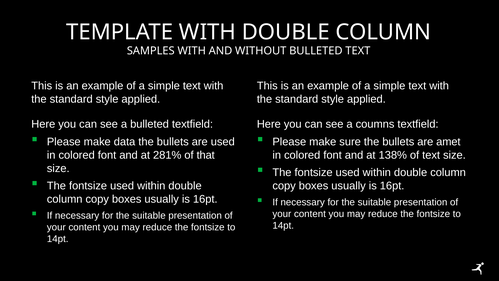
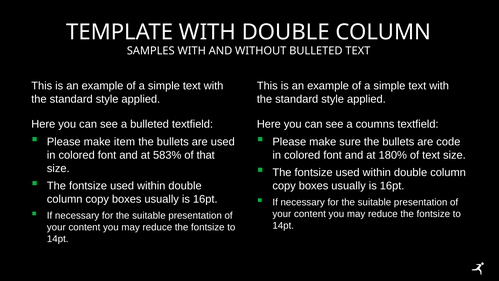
data: data -> item (124, 142)
amet: amet -> code (448, 142)
281%: 281% -> 583% (167, 155)
138%: 138% -> 180% (393, 155)
